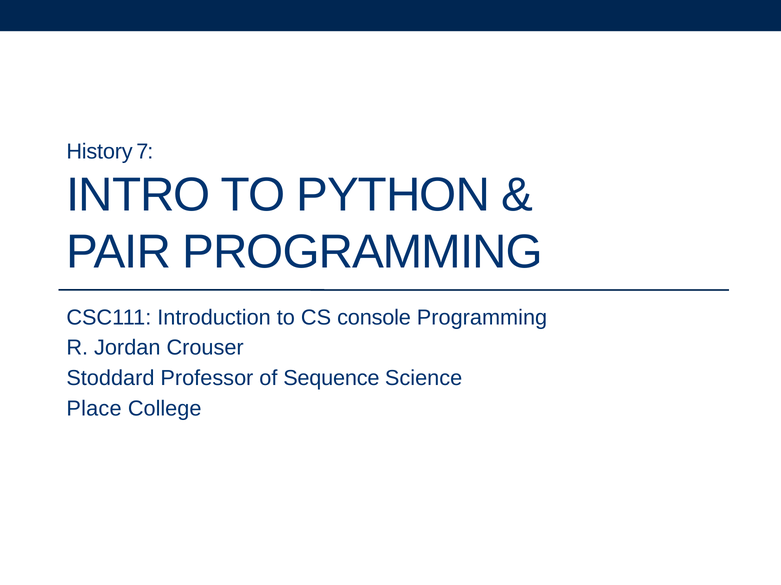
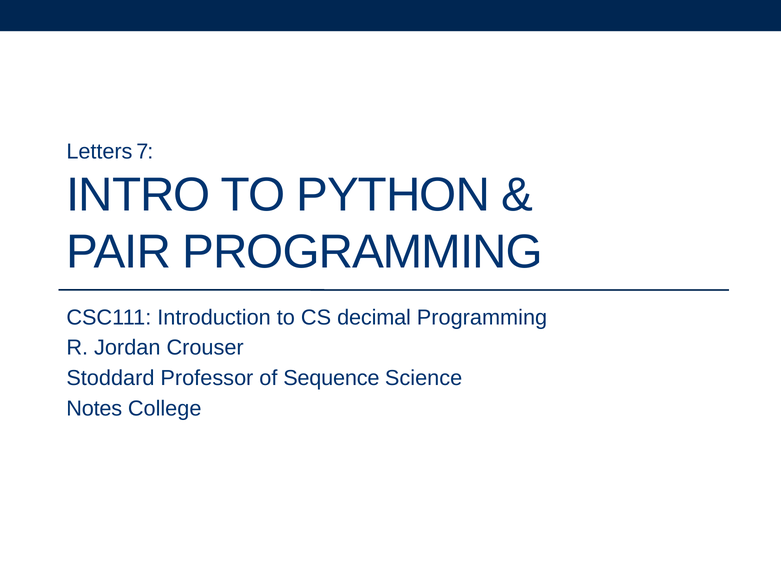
History: History -> Letters (99, 152)
console: console -> decimal (374, 318)
Place: Place -> Notes (94, 409)
